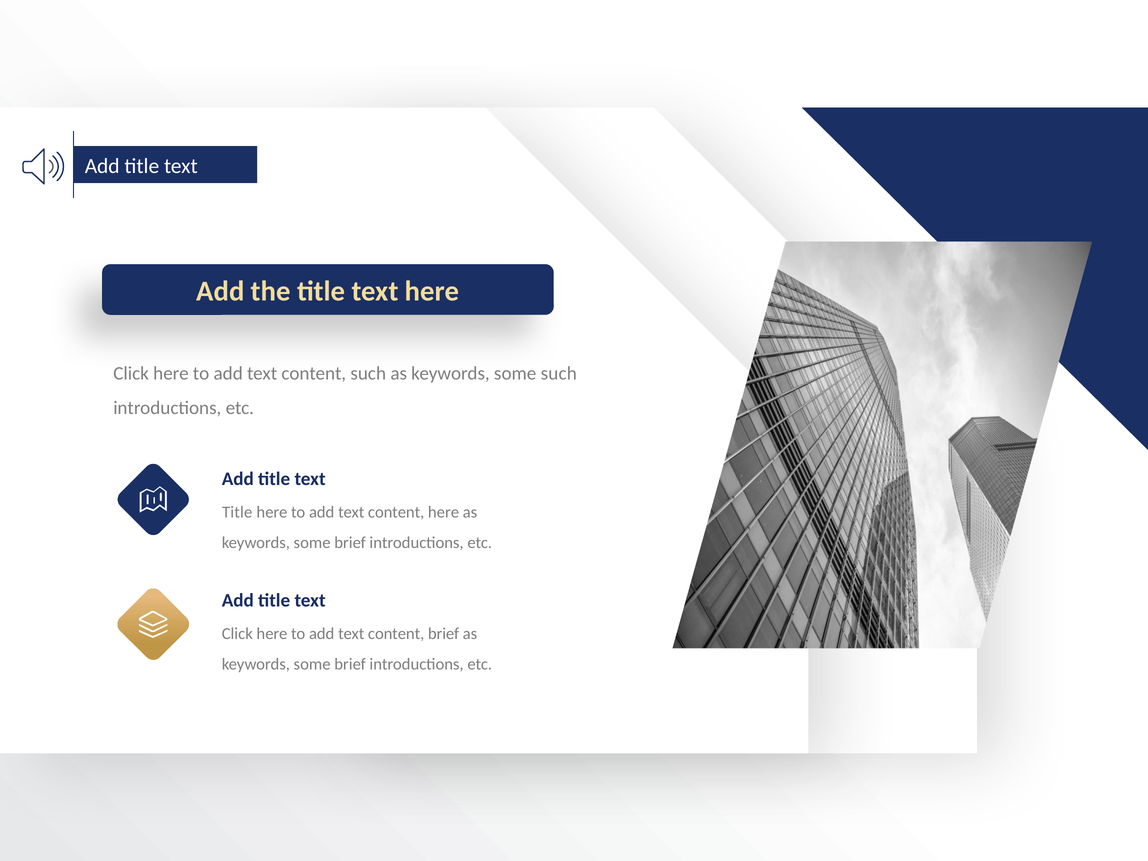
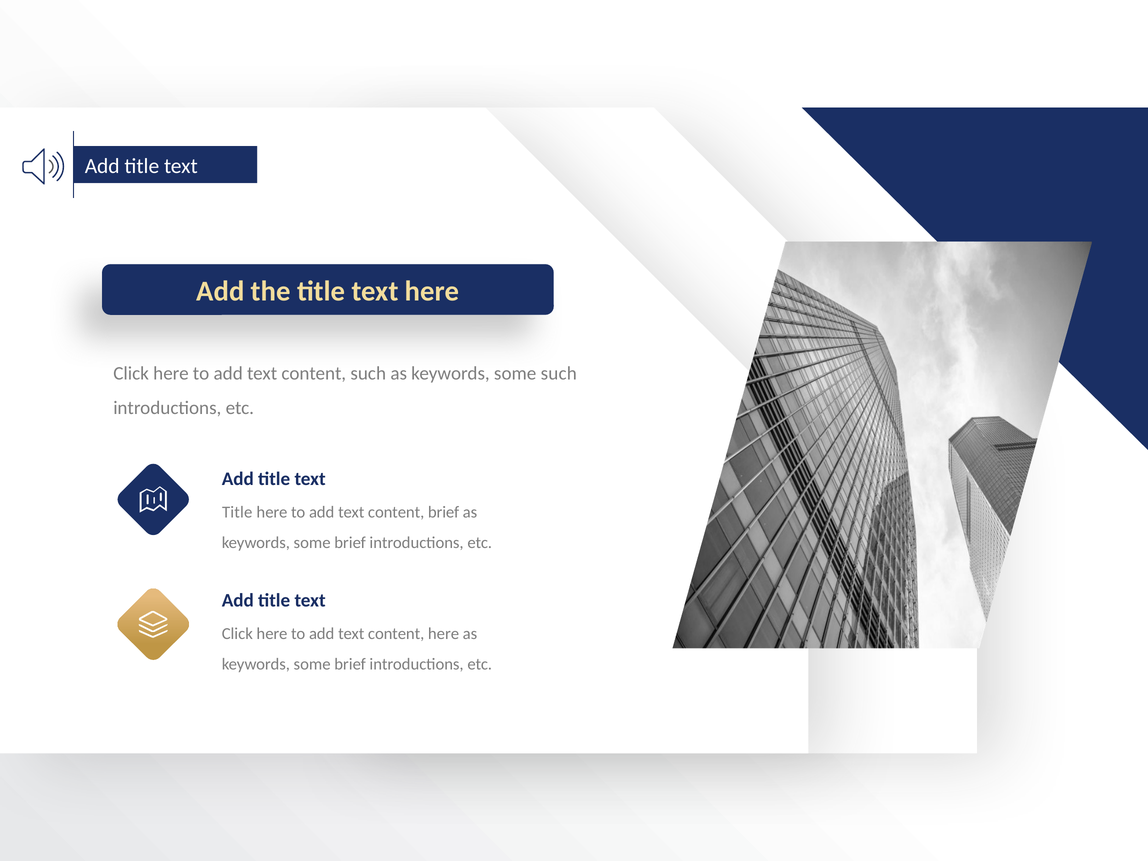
content here: here -> brief (444, 512)
content brief: brief -> here (444, 634)
